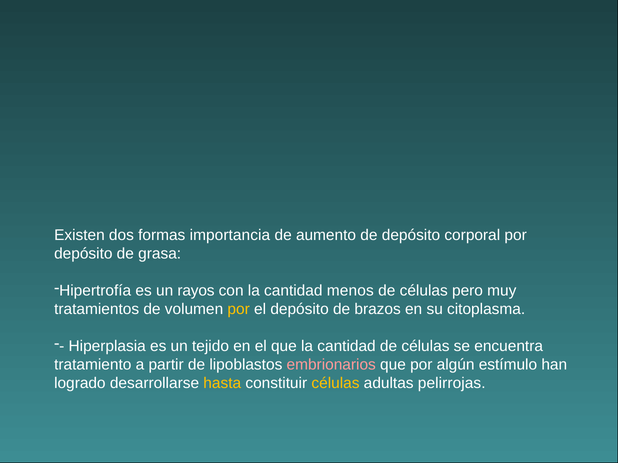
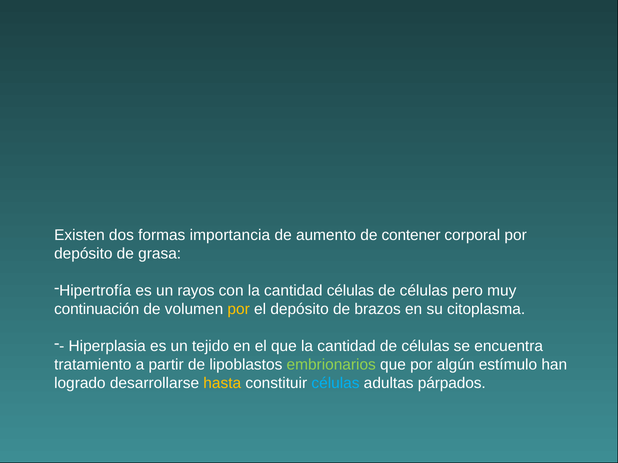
de depósito: depósito -> contener (411, 235)
cantidad menos: menos -> células (350, 291)
tratamientos: tratamientos -> continuación (97, 310)
embrionarios colour: pink -> light green (331, 365)
células colour: yellow -> light blue (335, 384)
pelirrojas: pelirrojas -> párpados (452, 384)
